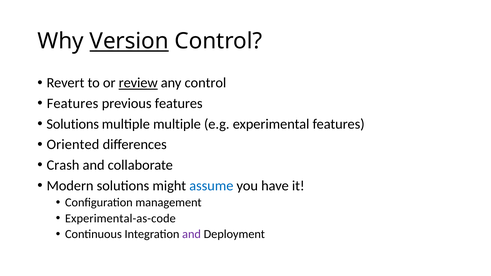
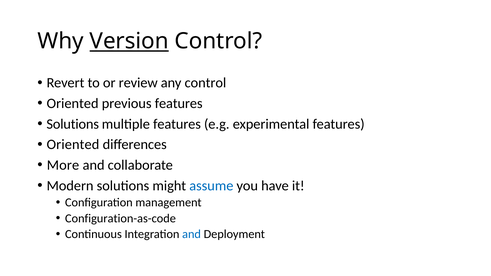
review underline: present -> none (138, 83)
Features: Features -> Oriented (73, 104)
multiple multiple: multiple -> features (177, 124)
Crash: Crash -> More (63, 165)
Experimental-as-code: Experimental-as-code -> Configuration-as-code (120, 219)
and colour: purple -> blue (192, 234)
